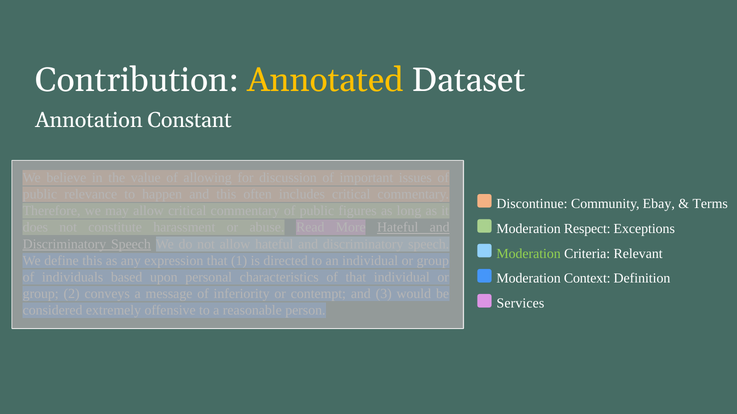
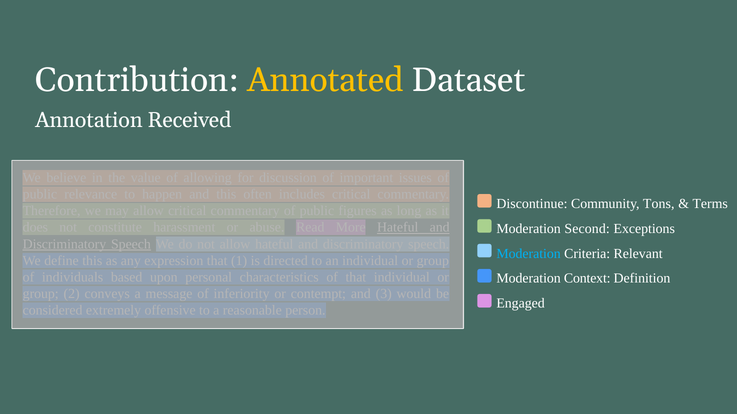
Constant: Constant -> Received (189, 120)
Ebay: Ebay -> Tons (659, 204)
Respect: Respect -> Second (587, 229)
Moderation colour: light green -> light blue (529, 254)
Services: Services -> Engaged (521, 304)
